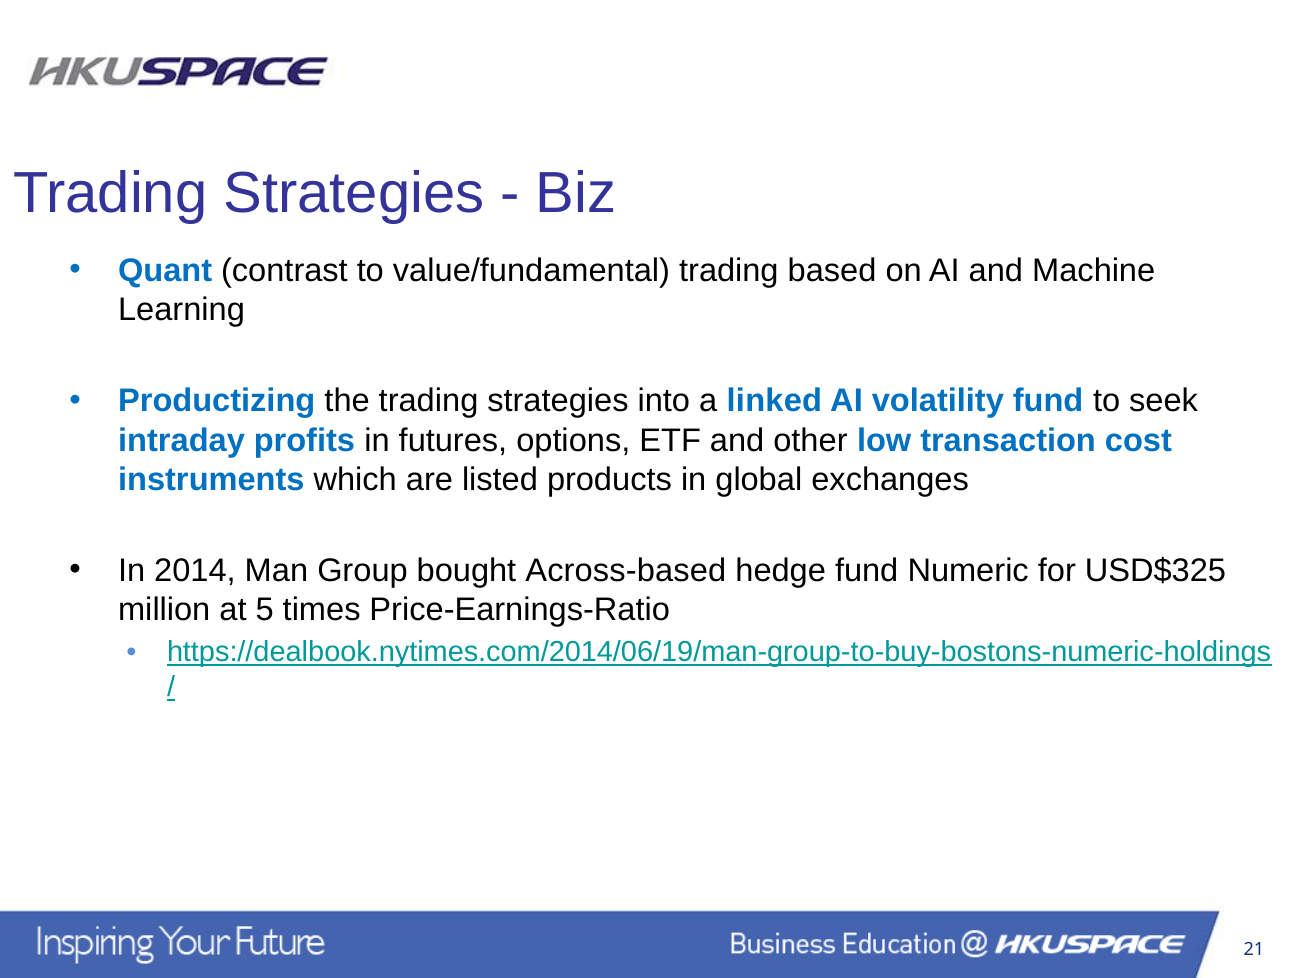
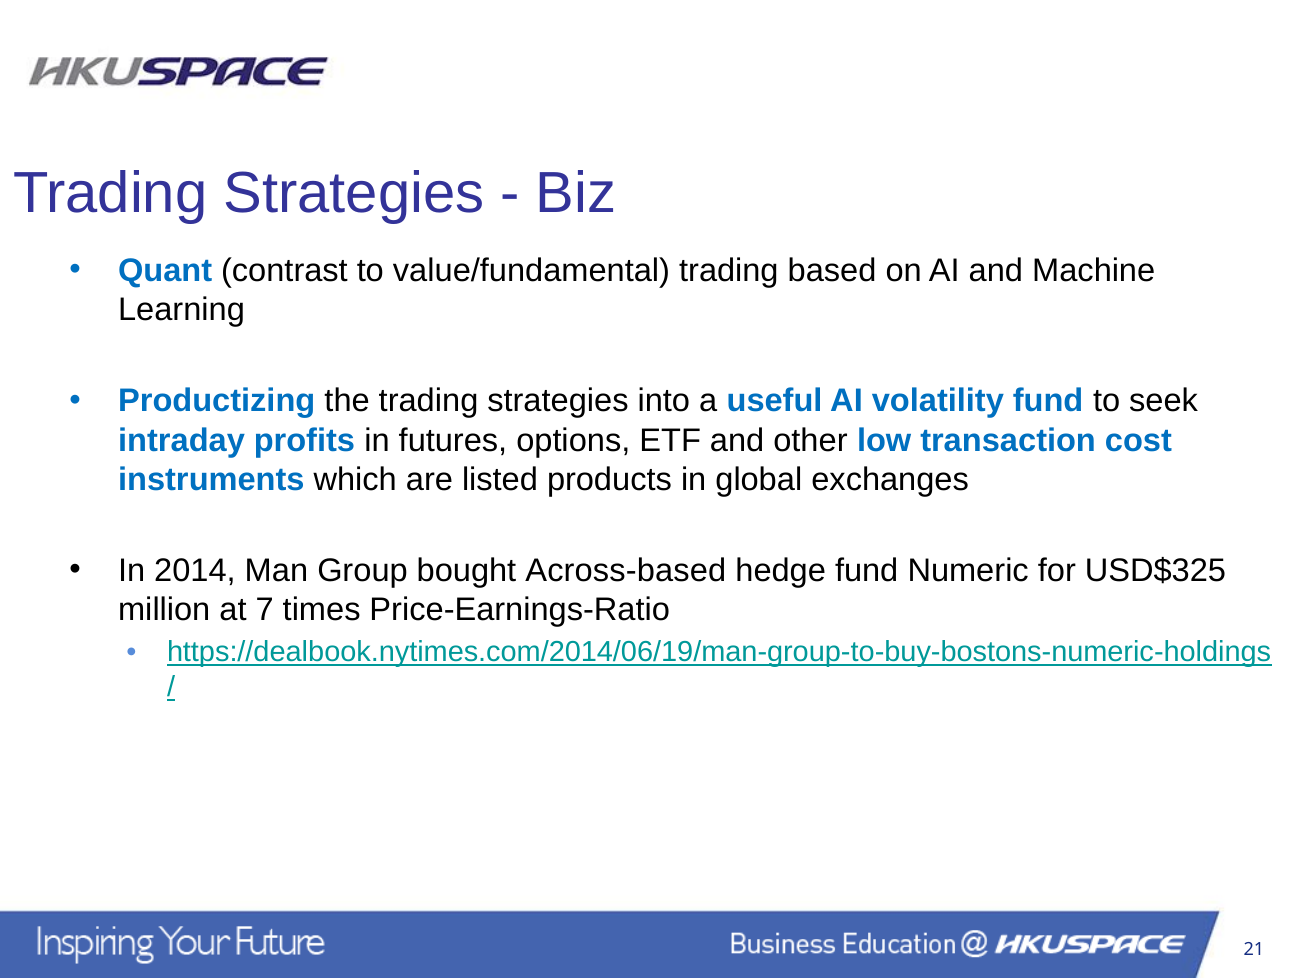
linked: linked -> useful (775, 401)
5: 5 -> 7 (265, 610)
